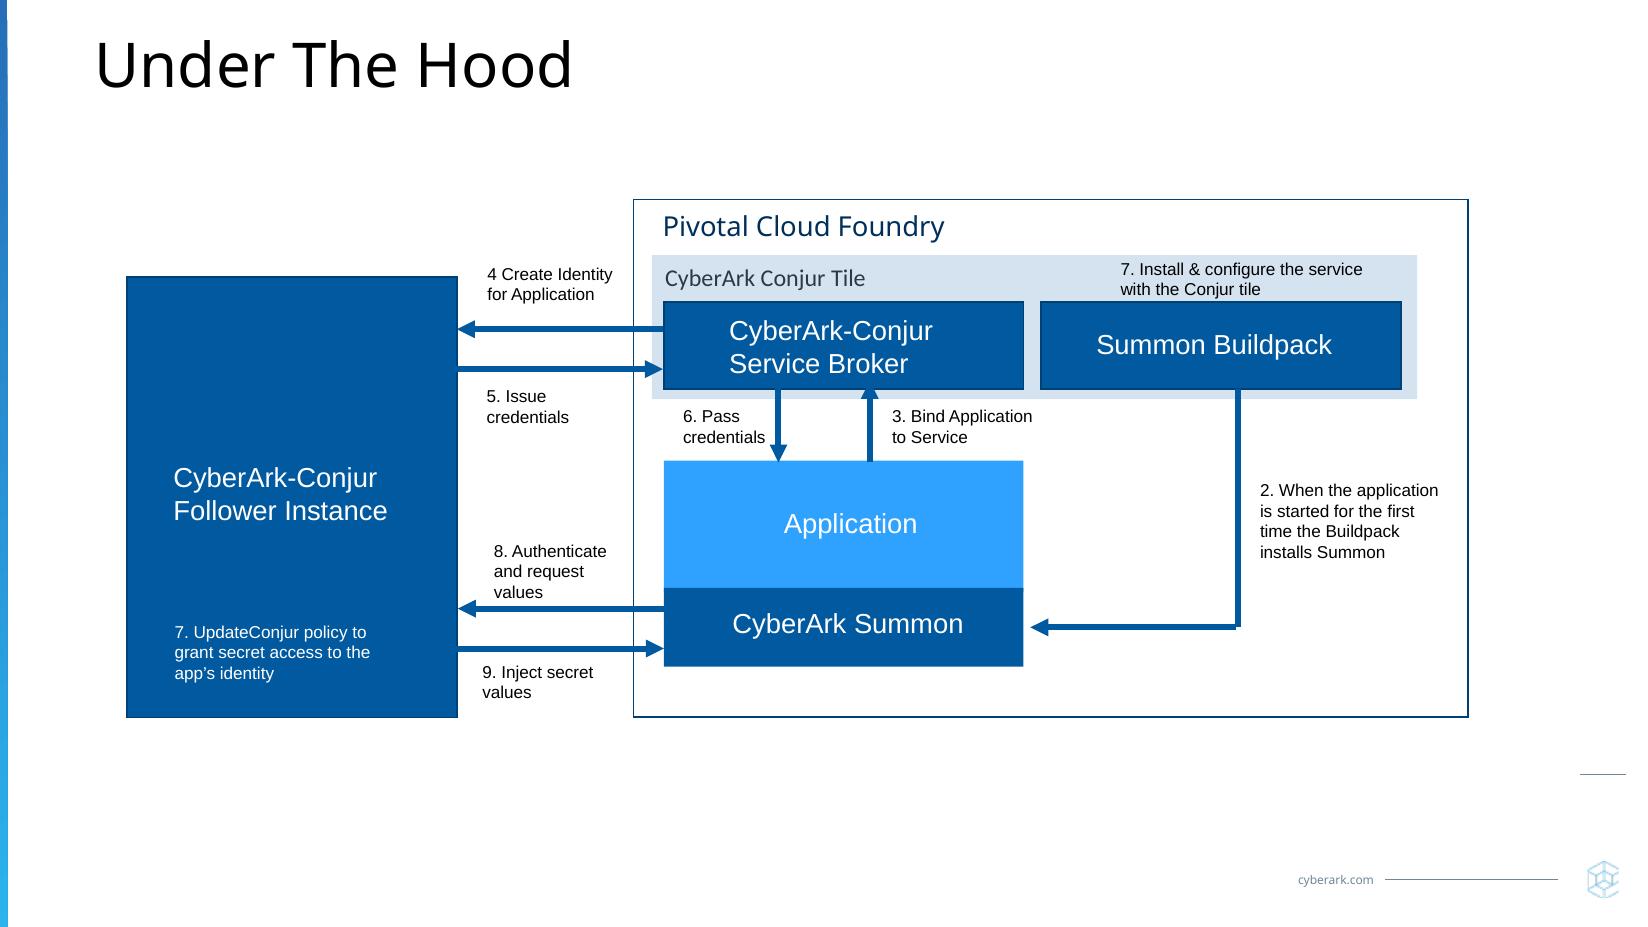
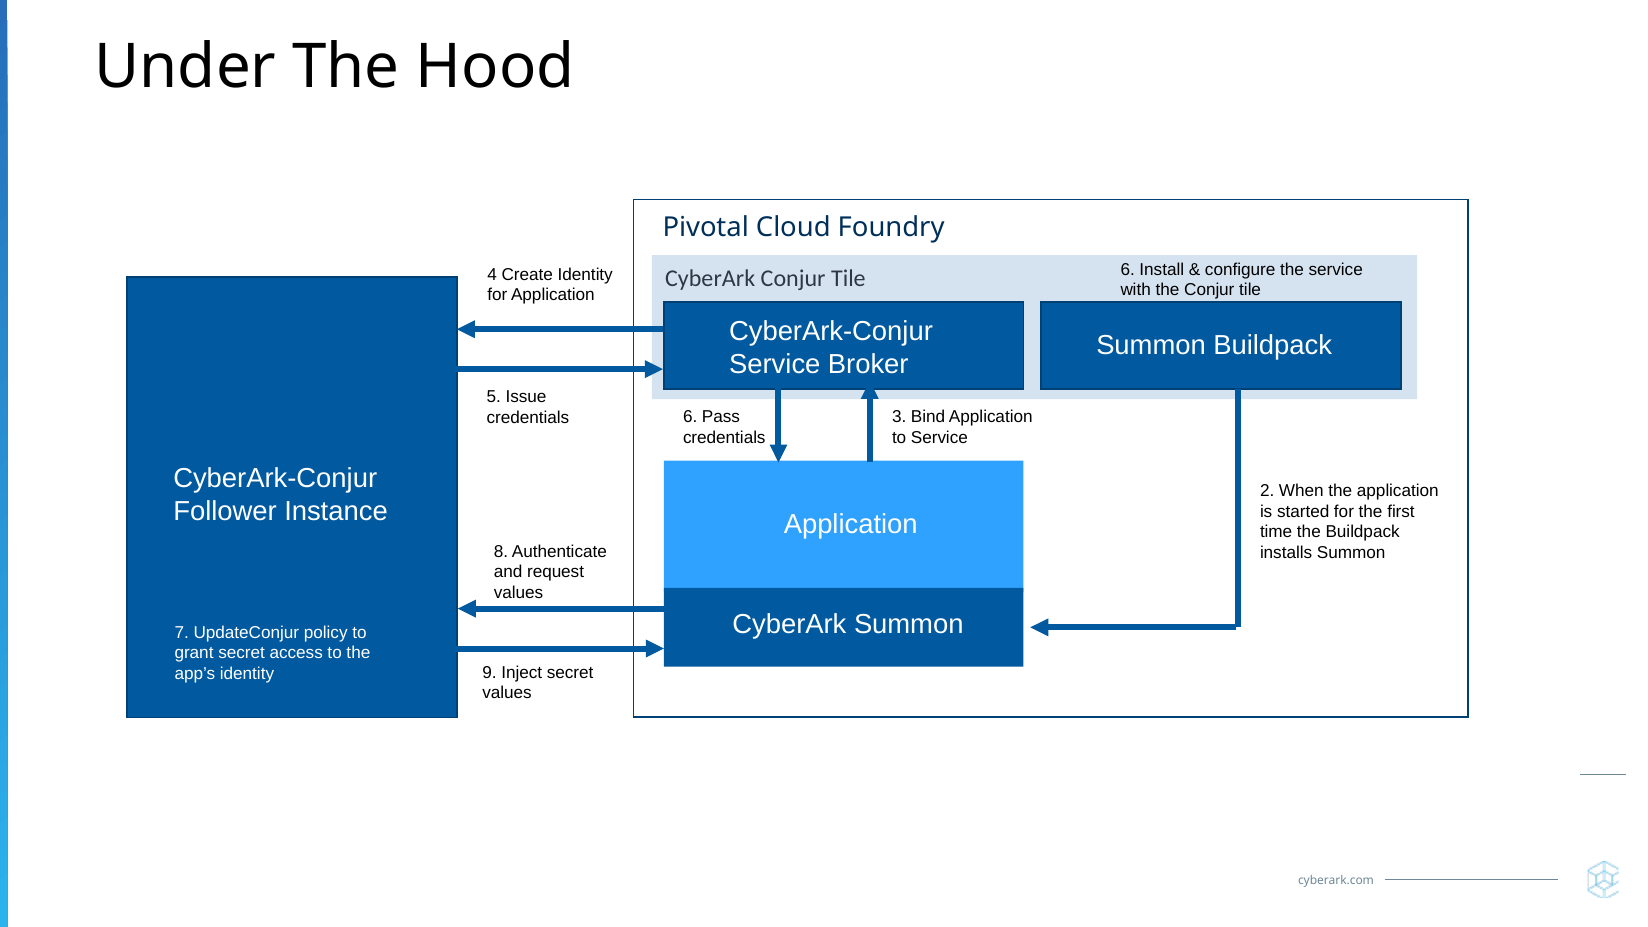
CyberArk Conjur Tile 7: 7 -> 6 (1128, 270)
